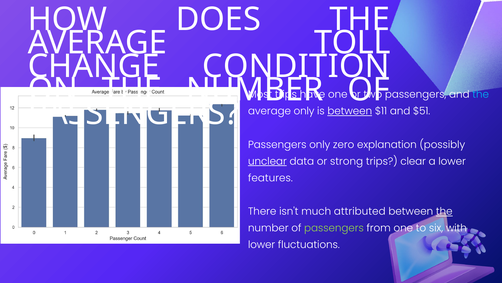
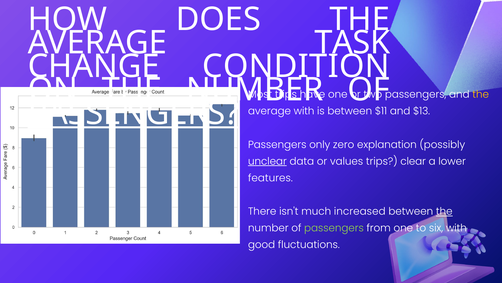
TOLL: TOLL -> TASK (352, 43)
the colour: light blue -> yellow (481, 94)
PASSENGERS underline: none -> present (133, 113)
average only: only -> with (304, 111)
between underline: present -> none (350, 111)
$51: $51 -> $13 (422, 111)
strong: strong -> values (347, 161)
attributed: attributed -> increased (360, 211)
lower: lower -> good (262, 244)
